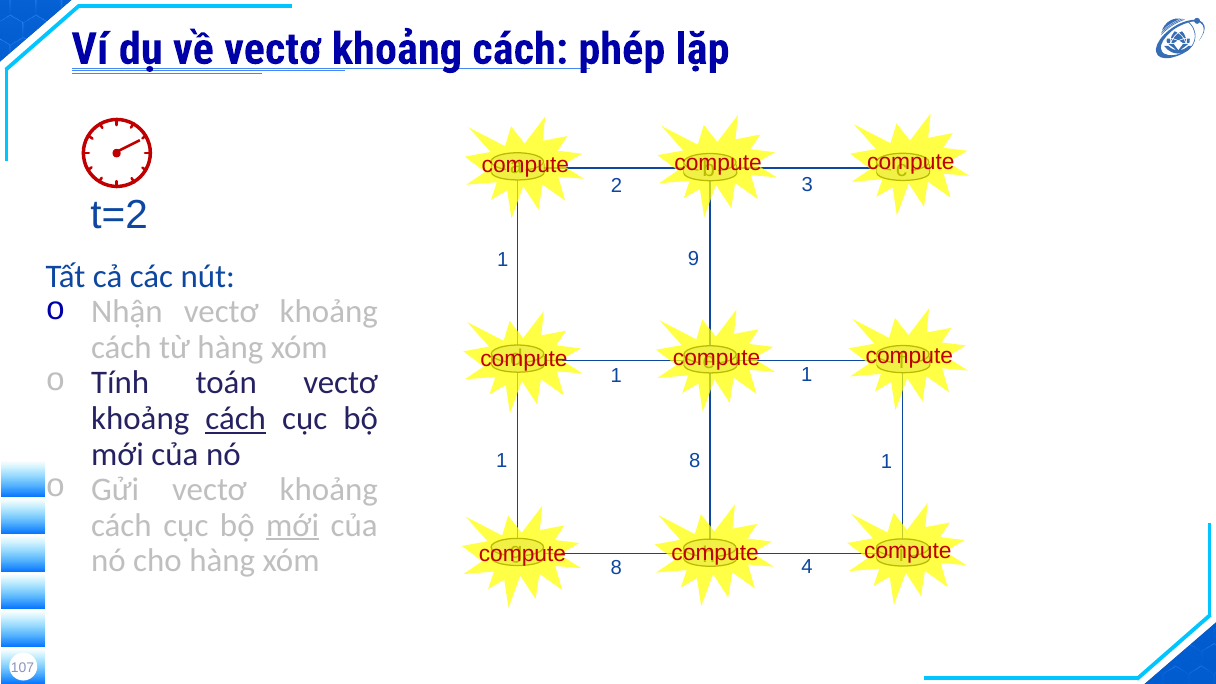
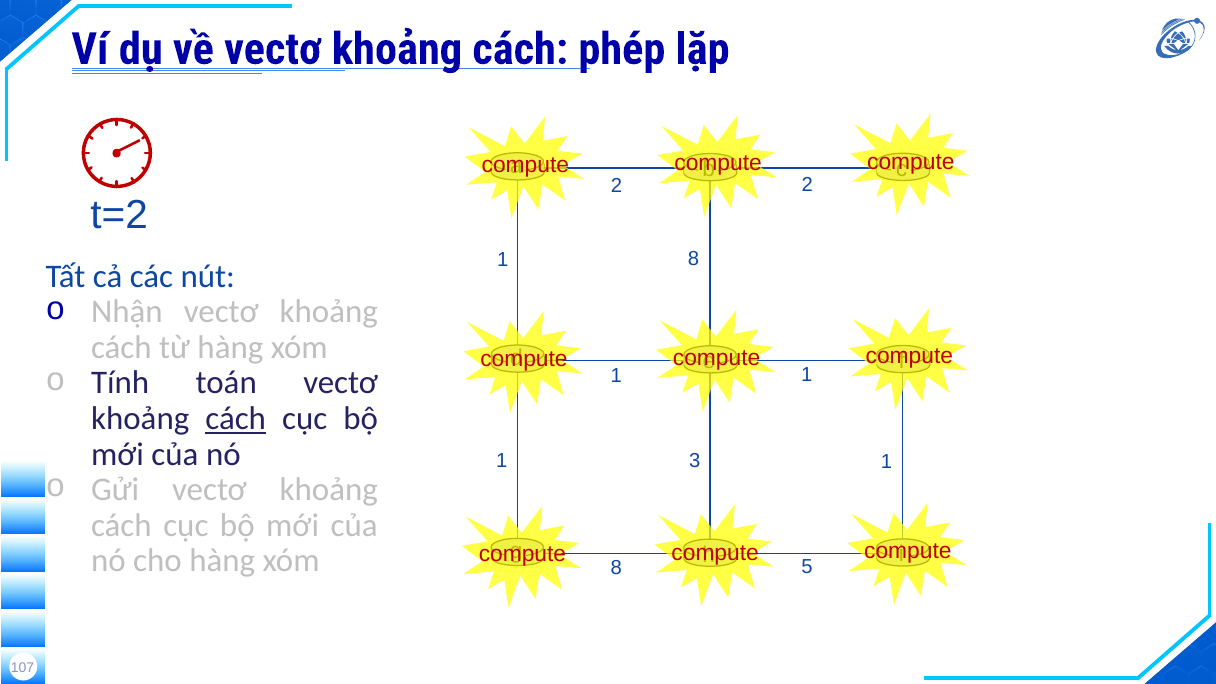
2 3: 3 -> 2 (807, 185)
9: 9 -> 8 (693, 259)
8: 8 -> 3 (695, 461)
mới underline: present -> none (293, 525)
4: 4 -> 5 (807, 567)
